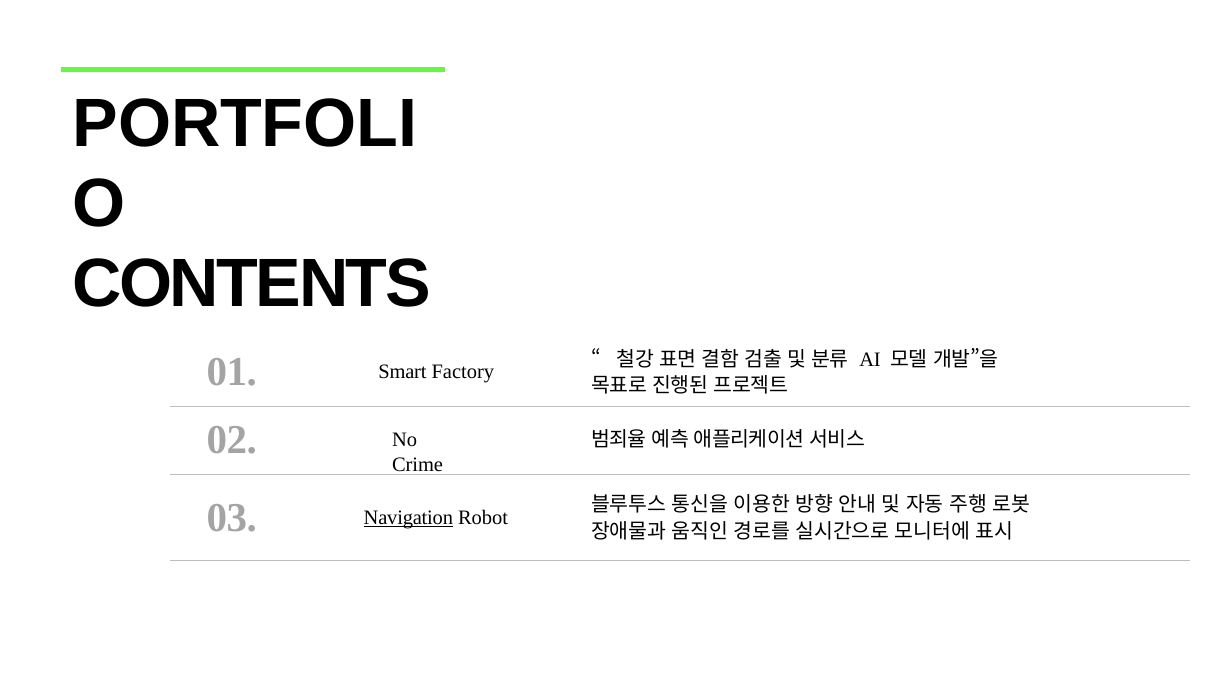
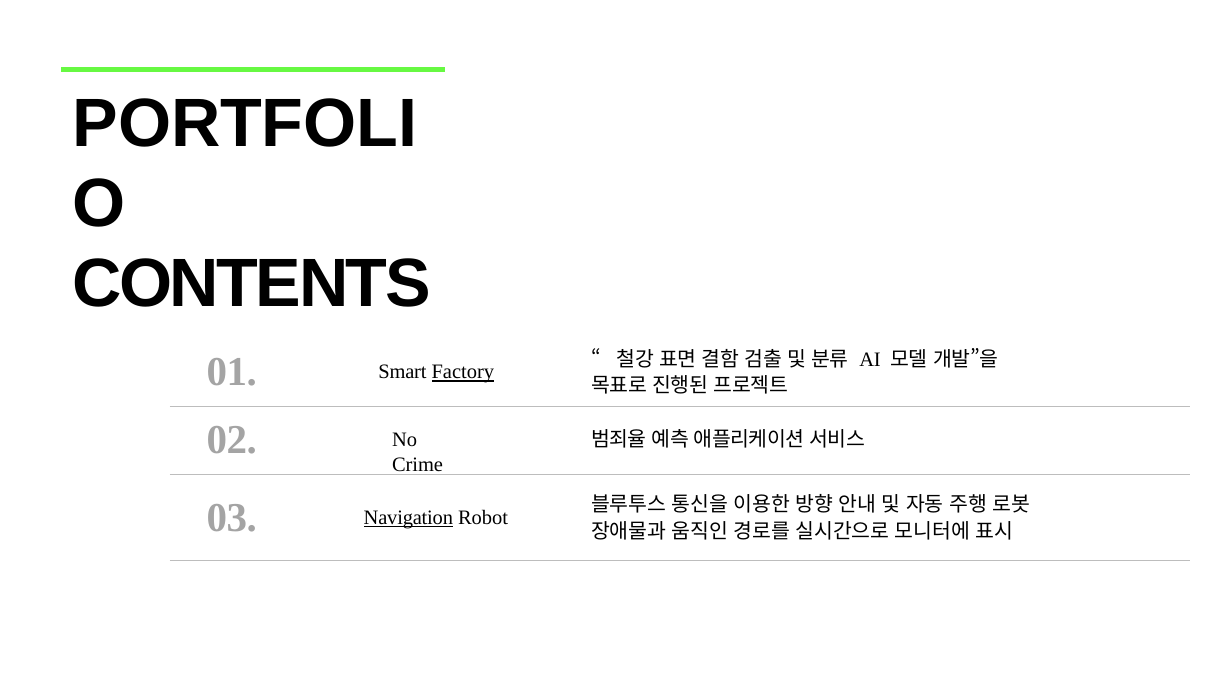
Factory underline: none -> present (463, 372)
